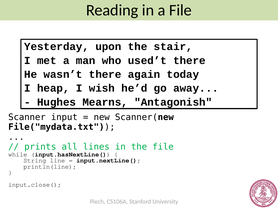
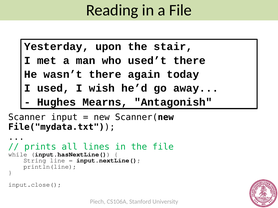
heap: heap -> used (53, 88)
